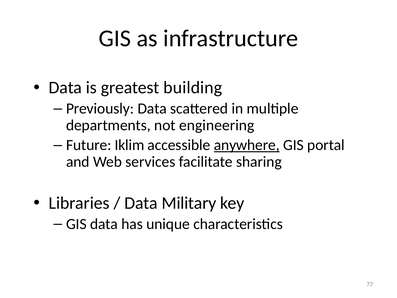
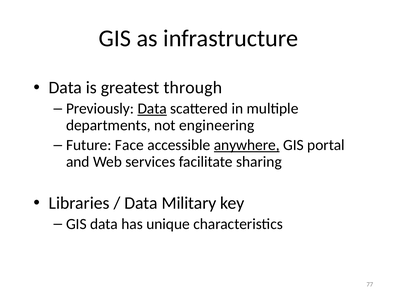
building: building -> through (193, 88)
Data underline: none -> present (152, 108)
Iklim: Iklim -> Face (129, 145)
